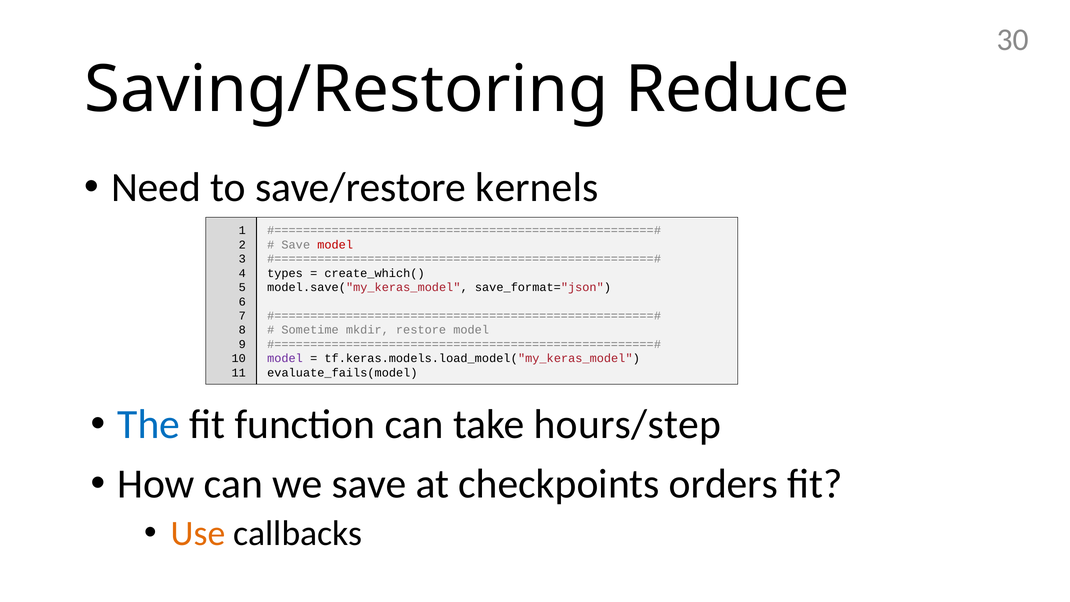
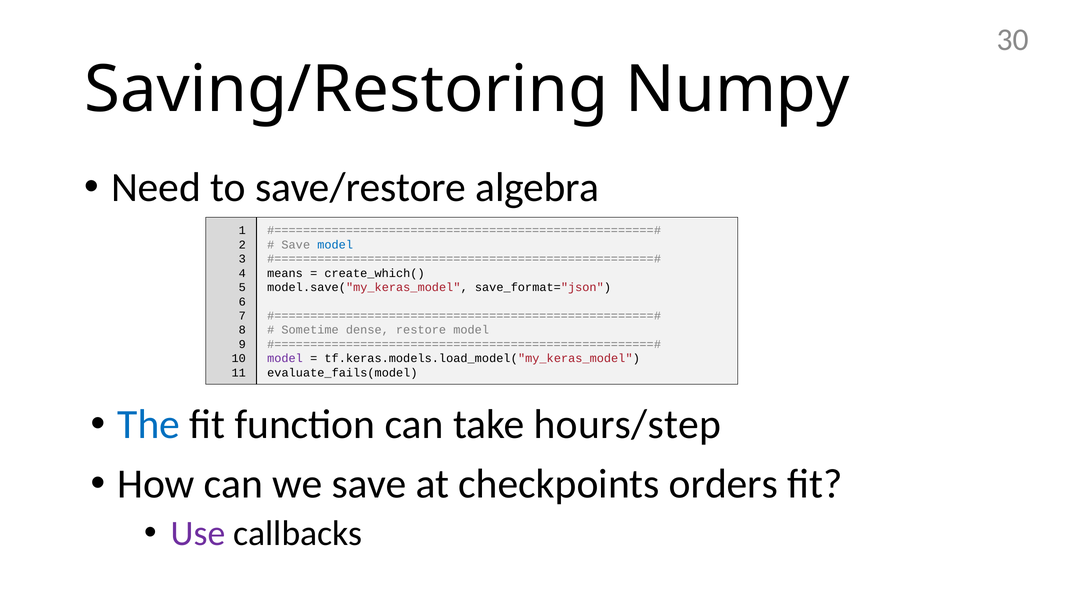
Reduce: Reduce -> Numpy (737, 90)
kernels: kernels -> algebra (537, 188)
model colour: red -> blue (335, 245)
types: types -> means (285, 273)
mkdir: mkdir -> dense (367, 330)
Use colour: orange -> purple (198, 533)
